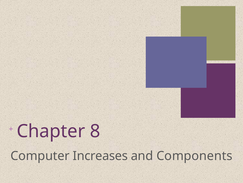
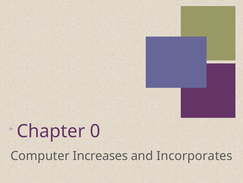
8: 8 -> 0 (95, 131)
Components: Components -> Incorporates (194, 155)
